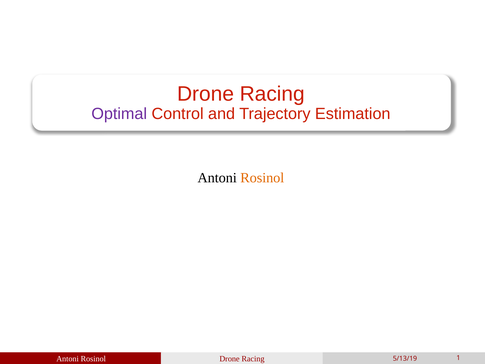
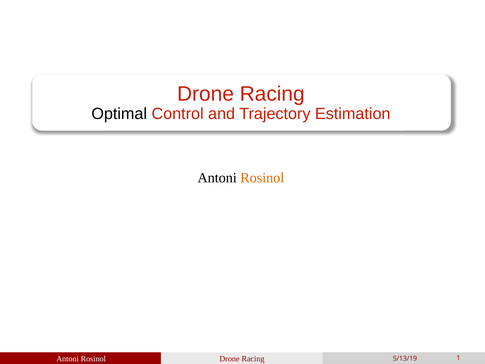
Optimal colour: purple -> black (119, 114)
